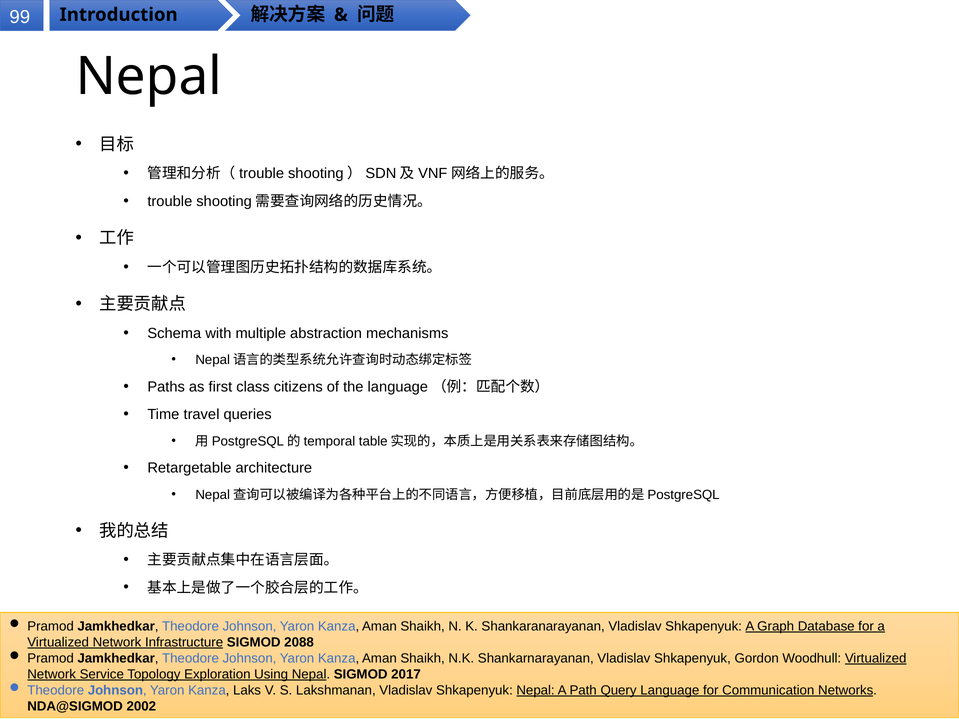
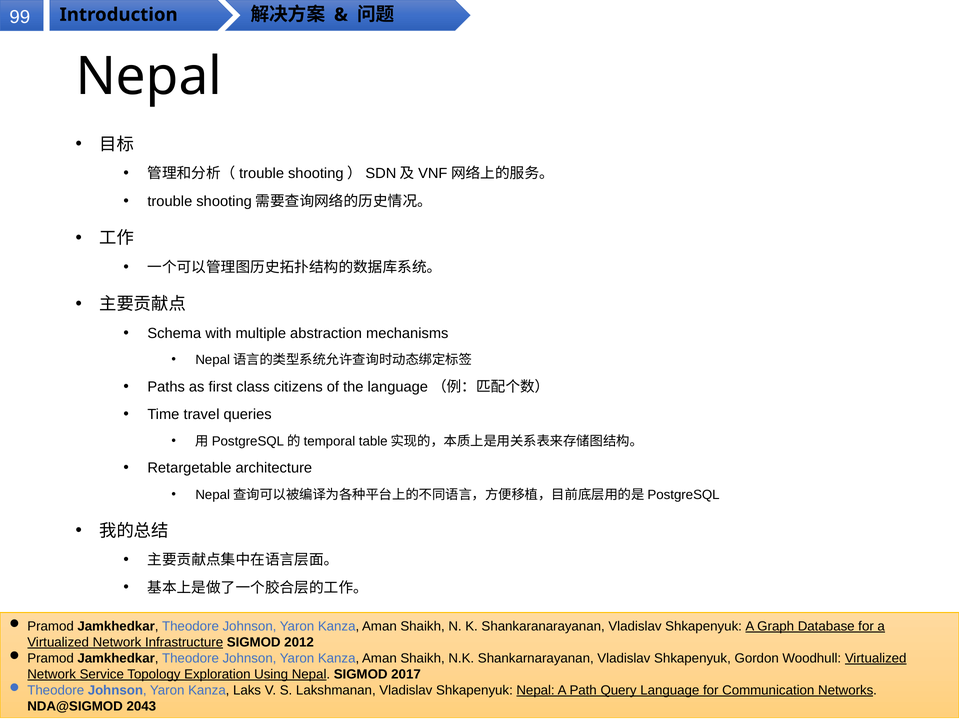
2088: 2088 -> 2012 (299, 642)
2002: 2002 -> 2043 (141, 706)
